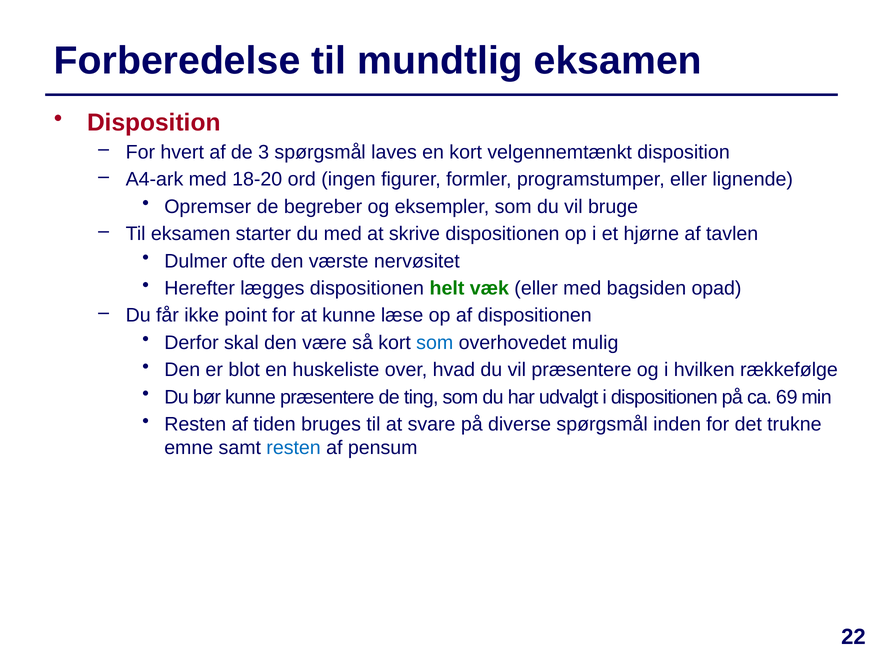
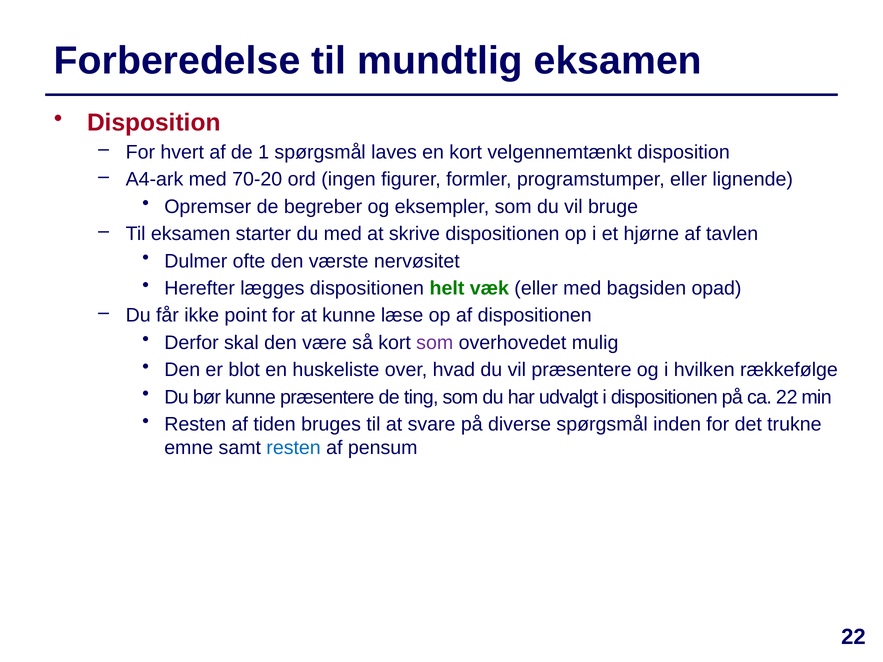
3: 3 -> 1 (264, 152)
18-20: 18-20 -> 70-20 (257, 180)
som colour: blue -> purple (435, 343)
ca 69: 69 -> 22 (787, 397)
